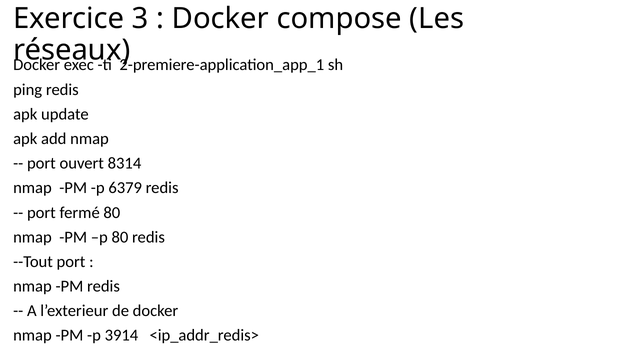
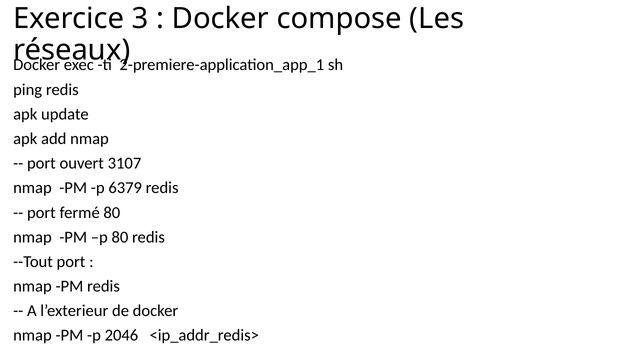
8314: 8314 -> 3107 (124, 163)
3914: 3914 -> 2046 (121, 335)
